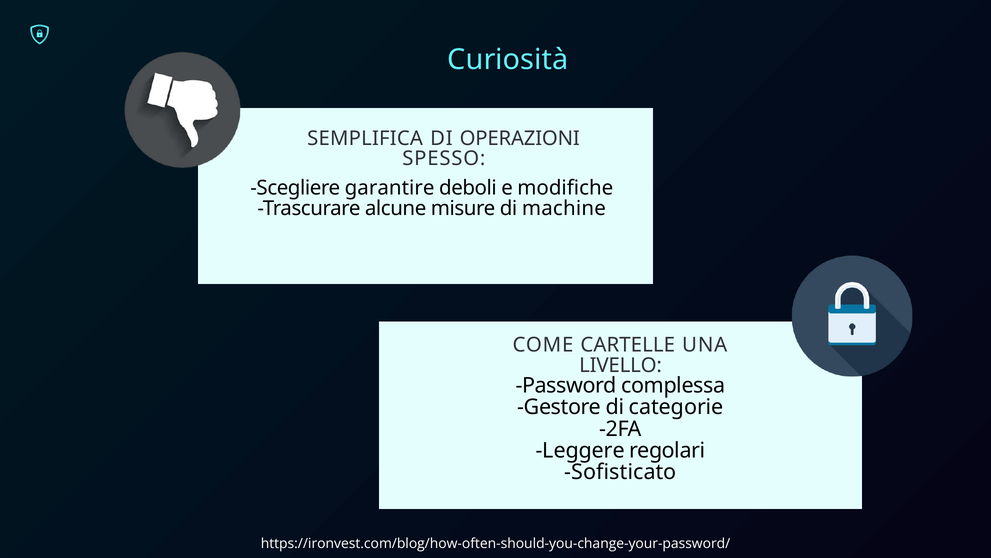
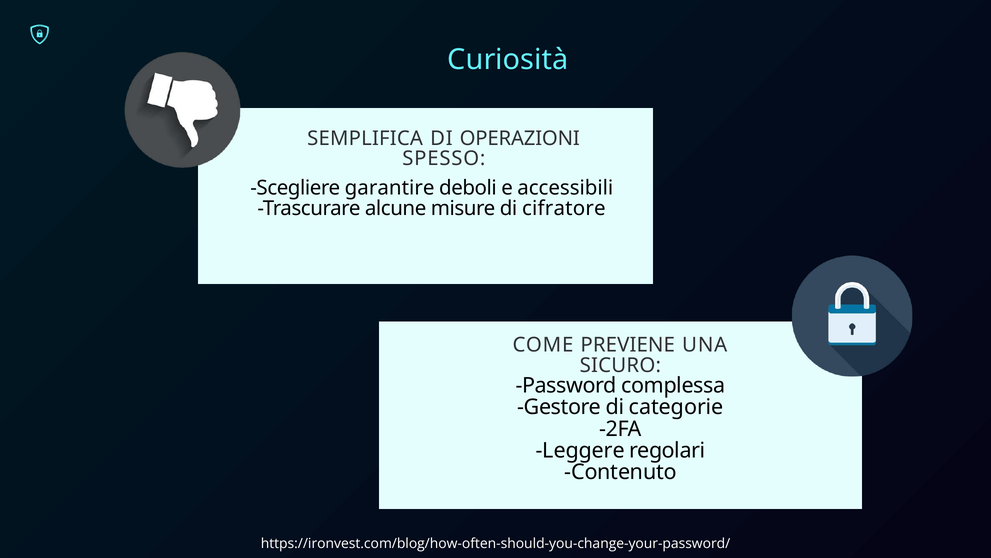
modifiche: modifiche -> accessibili (565, 188)
machine: machine -> cifratore (564, 208)
CARTELLE: CARTELLE -> PREVIENE (628, 345)
LIVELLO: LIVELLO -> SICURO (620, 365)
Sofisticato: Sofisticato -> Contenuto (621, 472)
